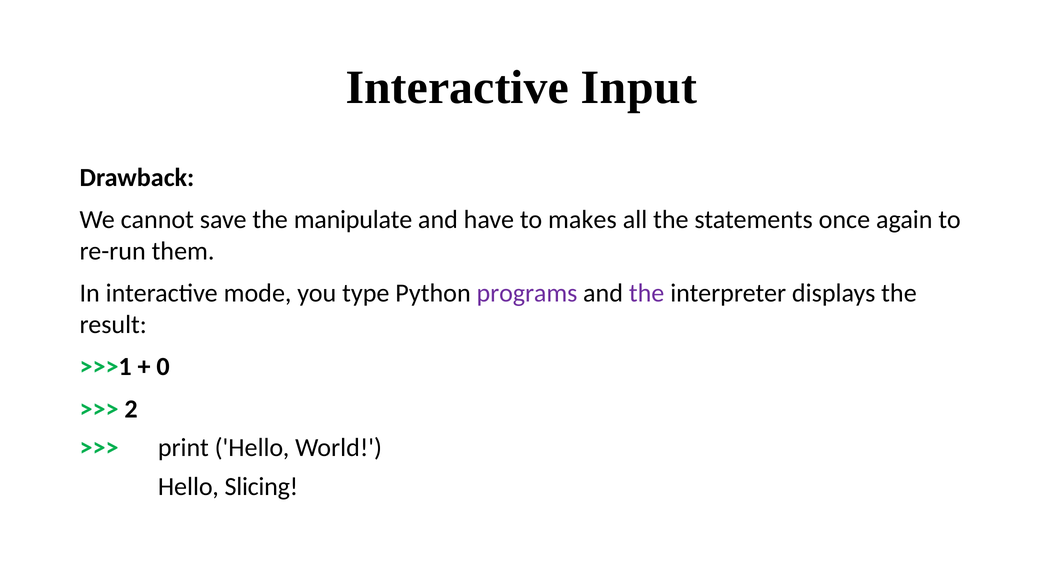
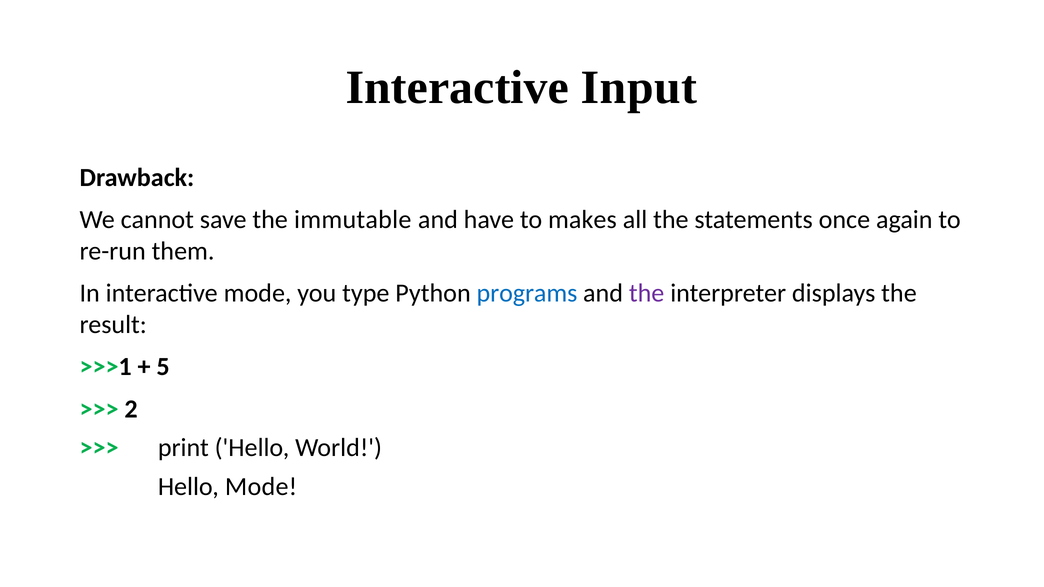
manipulate: manipulate -> immutable (353, 220)
programs colour: purple -> blue (527, 293)
0: 0 -> 5 (163, 367)
Hello Slicing: Slicing -> Mode (261, 487)
